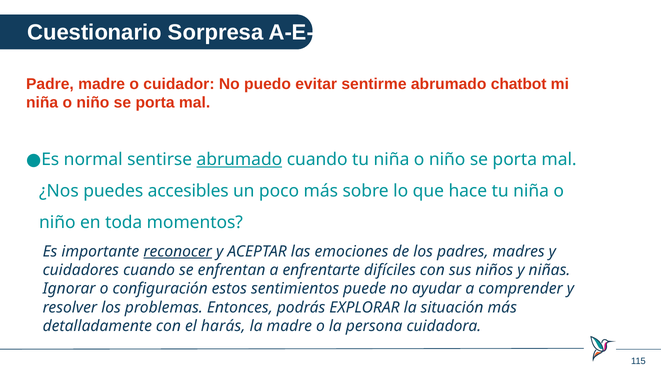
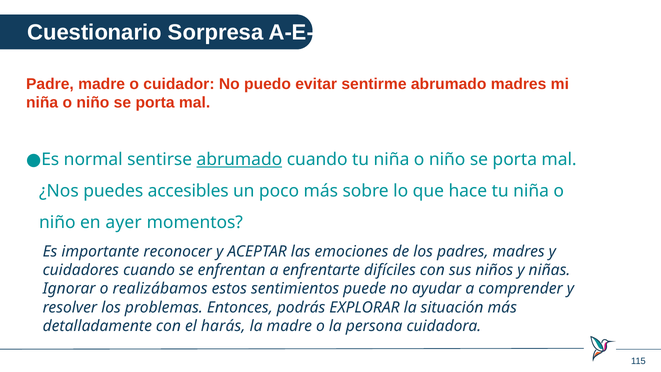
abrumado chatbot: chatbot -> madres (519, 84)
toda: toda -> ayer (124, 222)
reconocer underline: present -> none (178, 251)
configuración: configuración -> realizábamos (160, 289)
